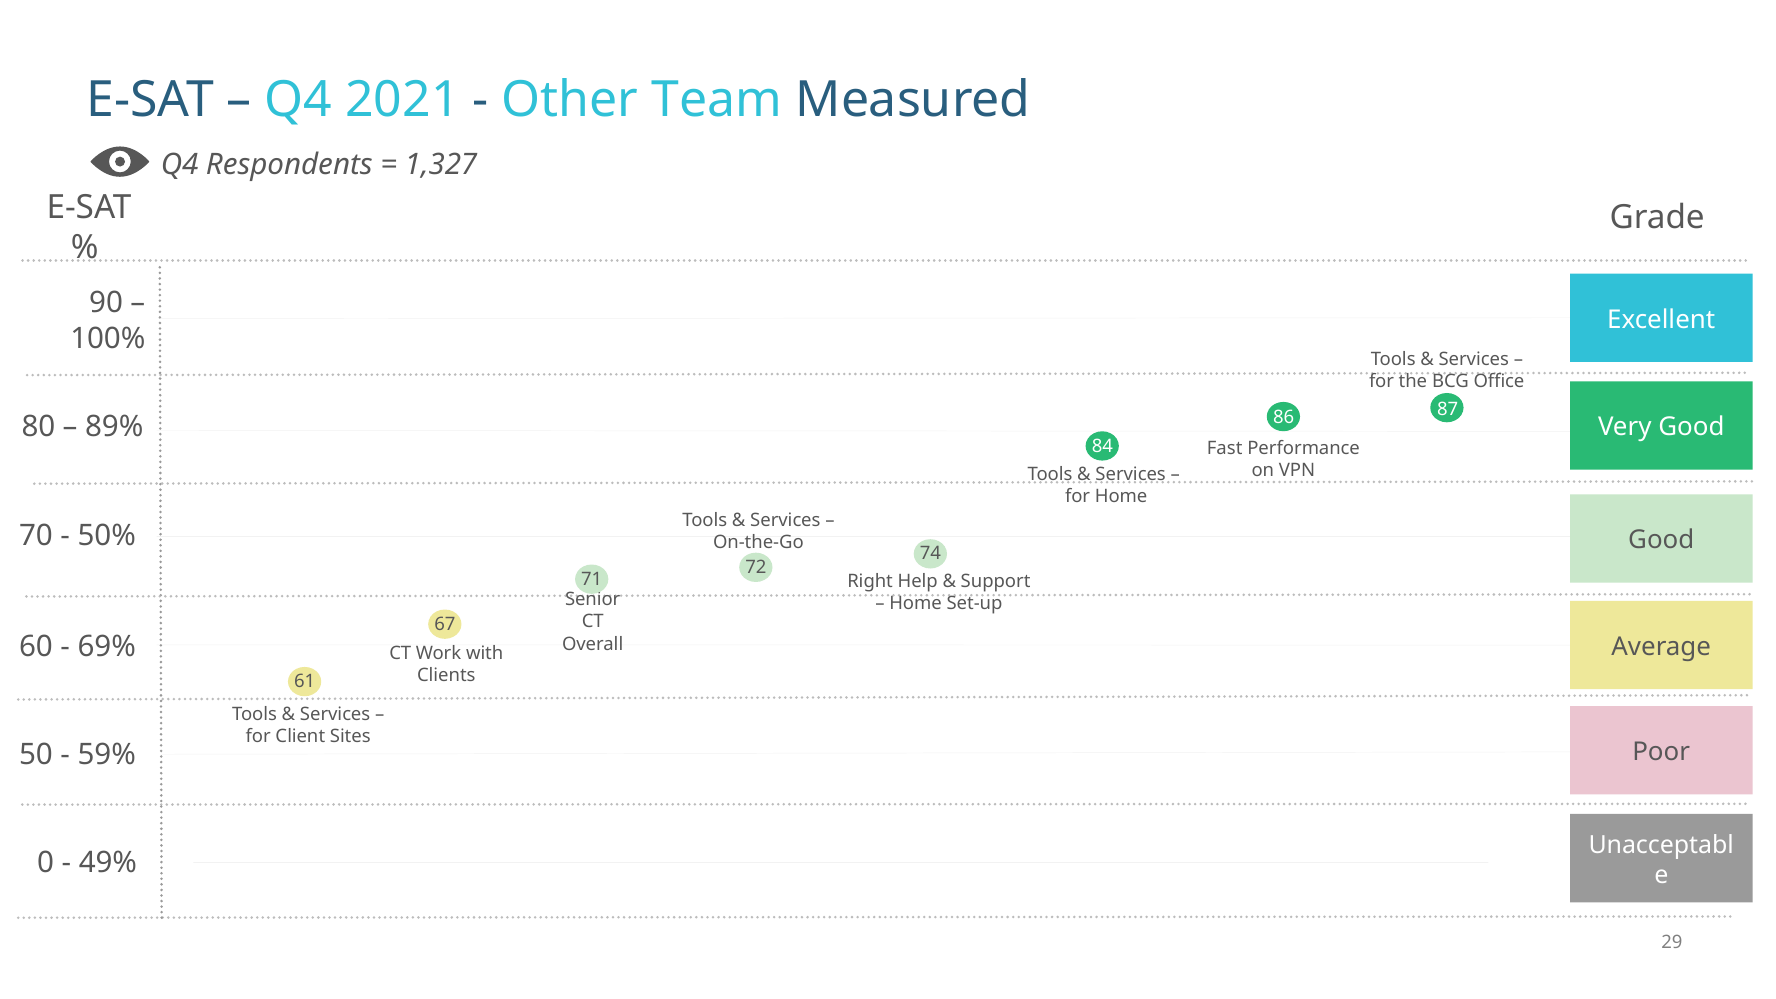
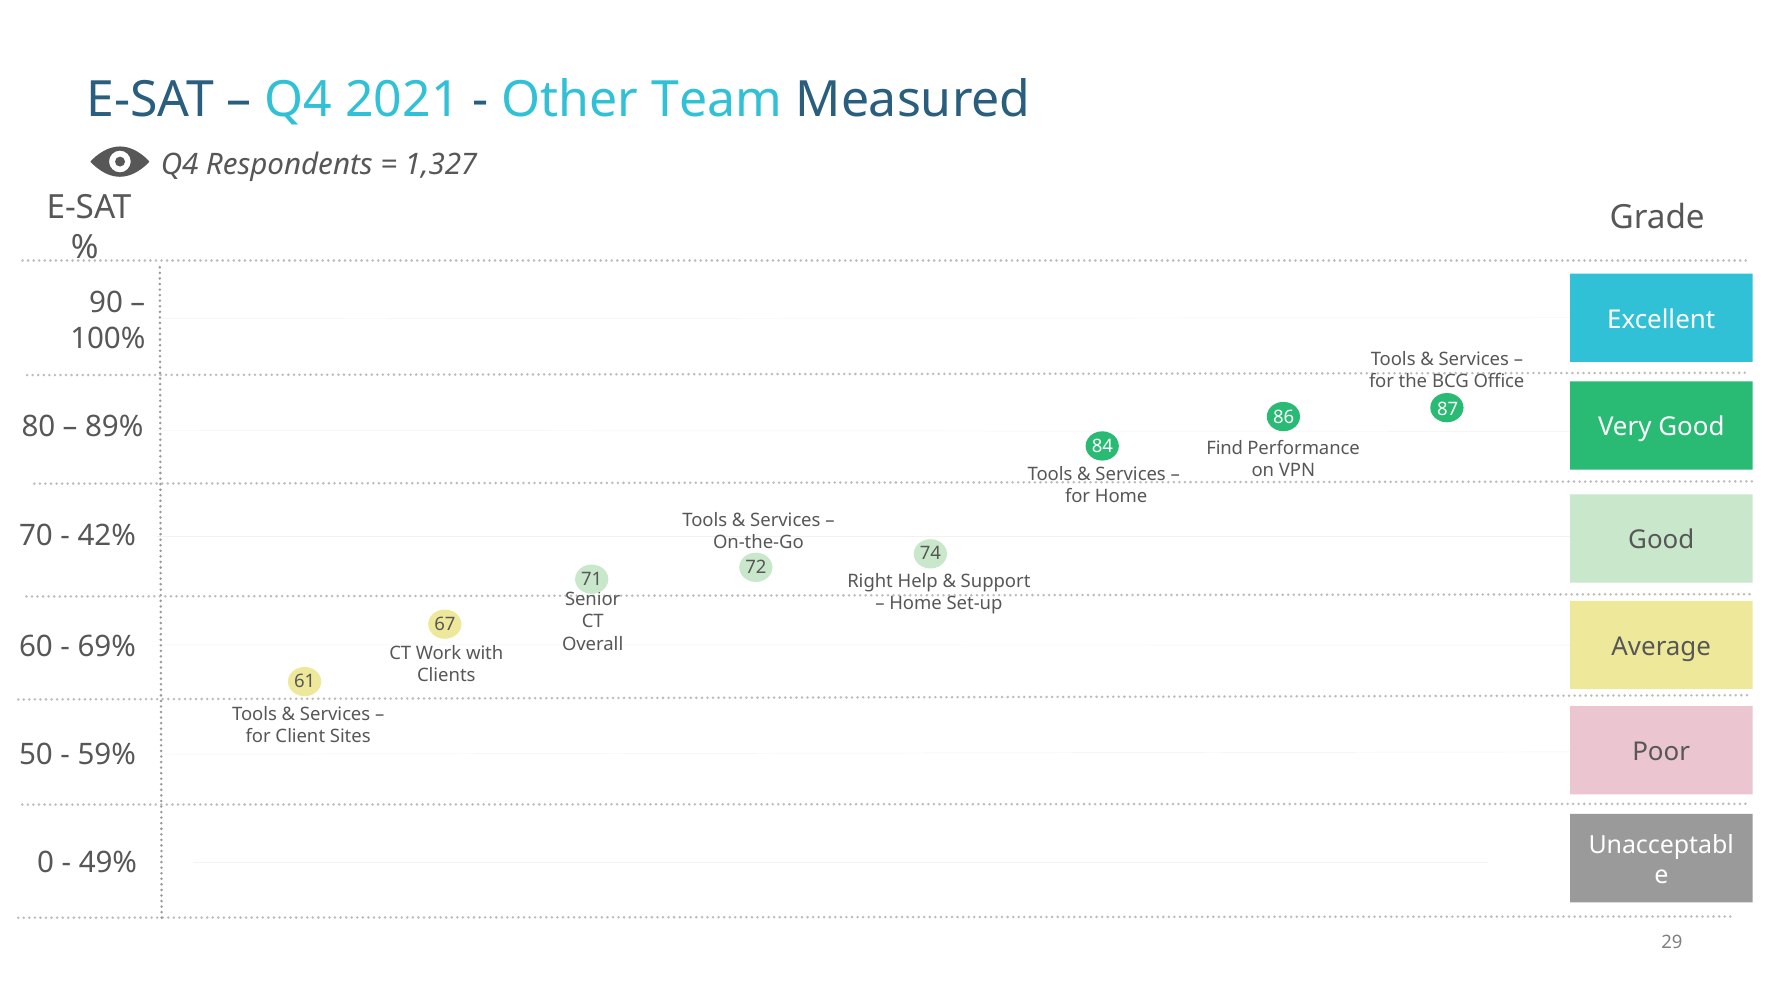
Fast: Fast -> Find (1225, 448)
50%: 50% -> 42% (107, 535)
